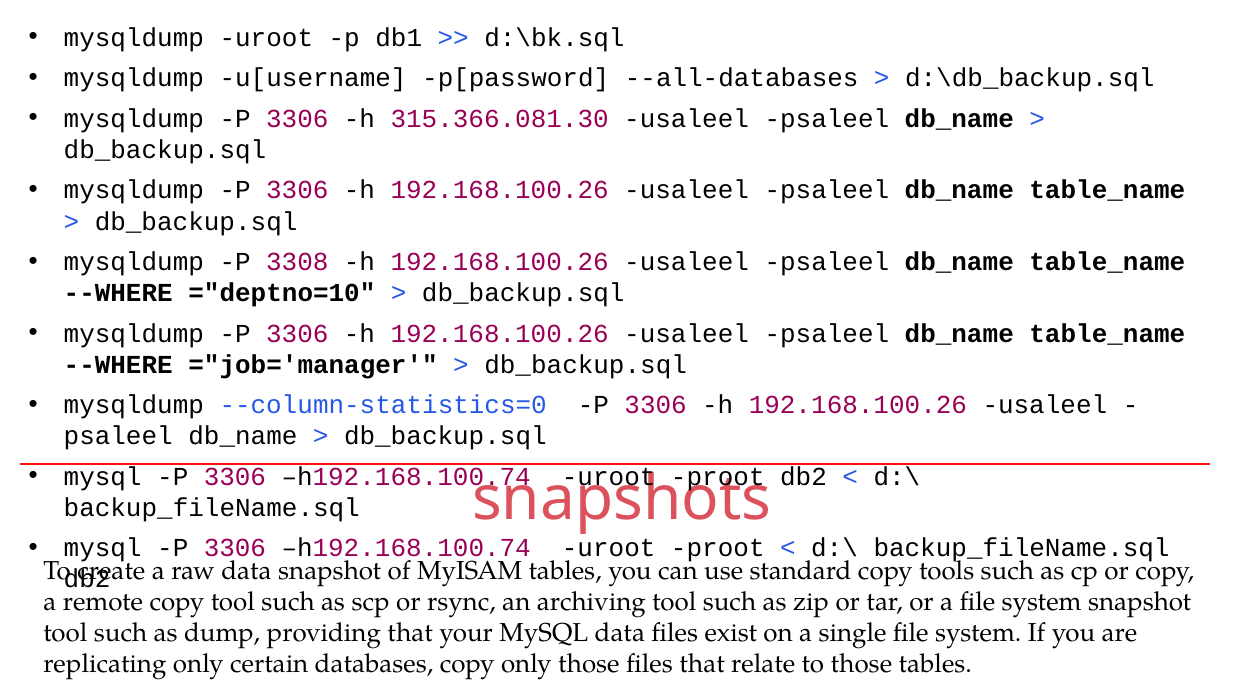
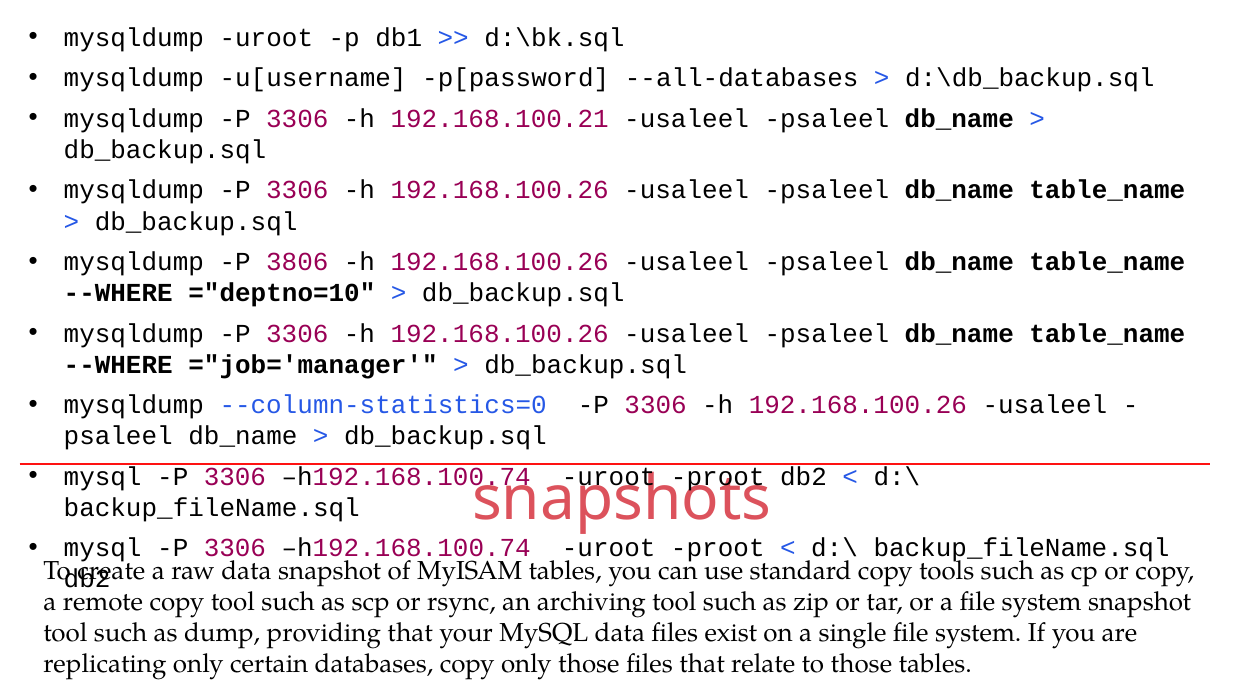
315.366.081.30: 315.366.081.30 -> 192.168.100.21 (500, 119)
3308: 3308 -> 3806 (297, 262)
